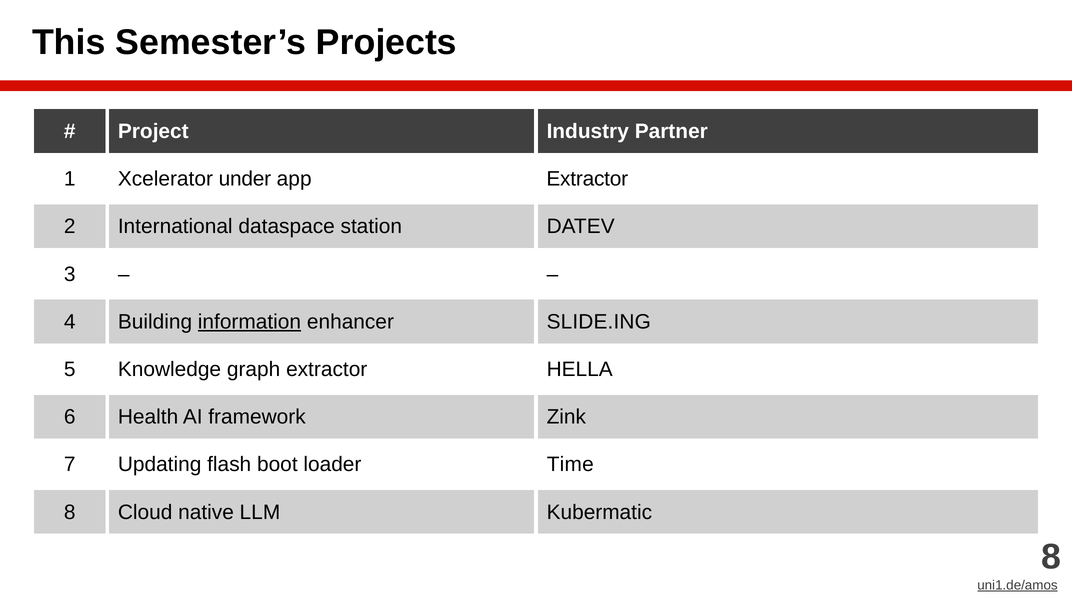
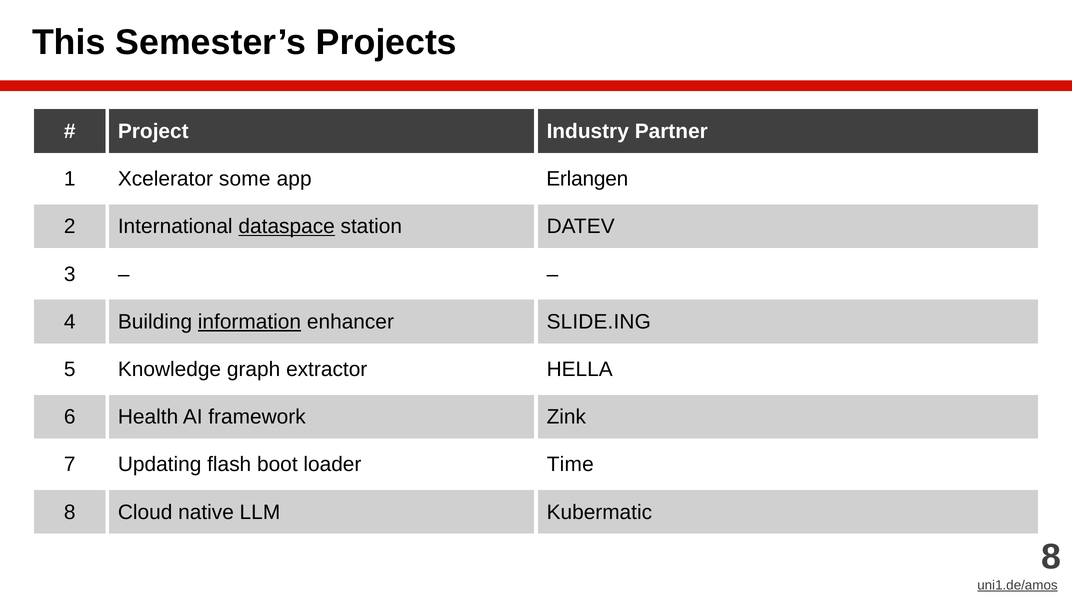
under: under -> some (245, 179)
app Extractor: Extractor -> Erlangen (587, 179)
dataspace underline: none -> present (287, 227)
